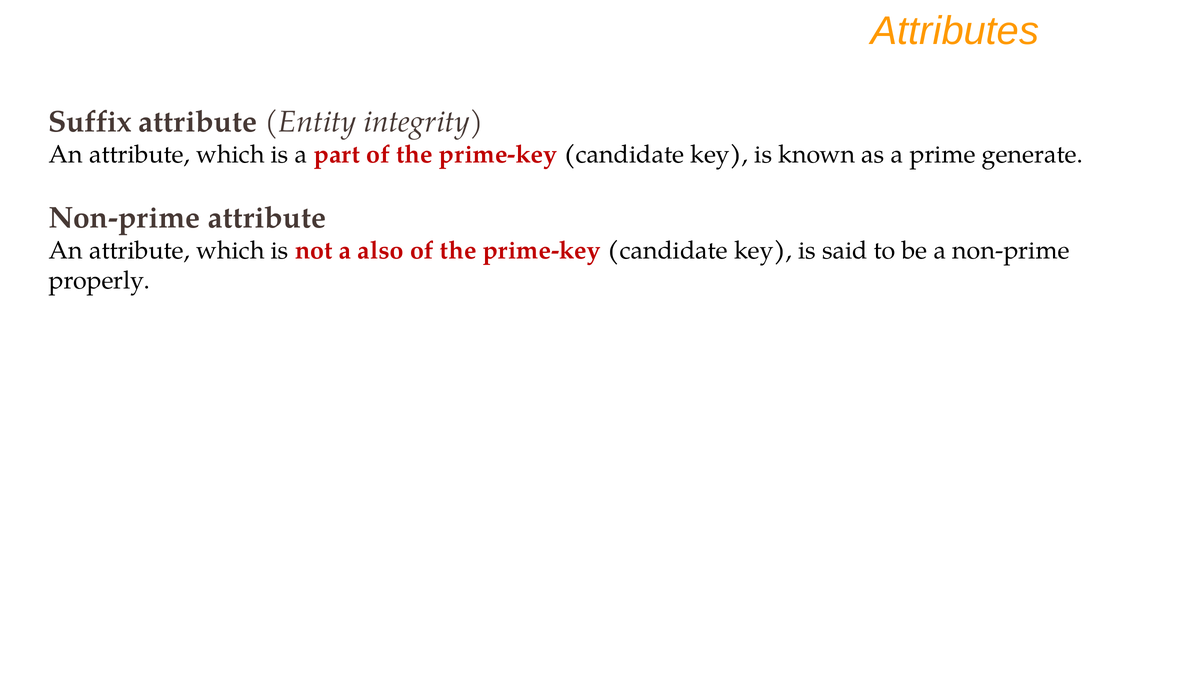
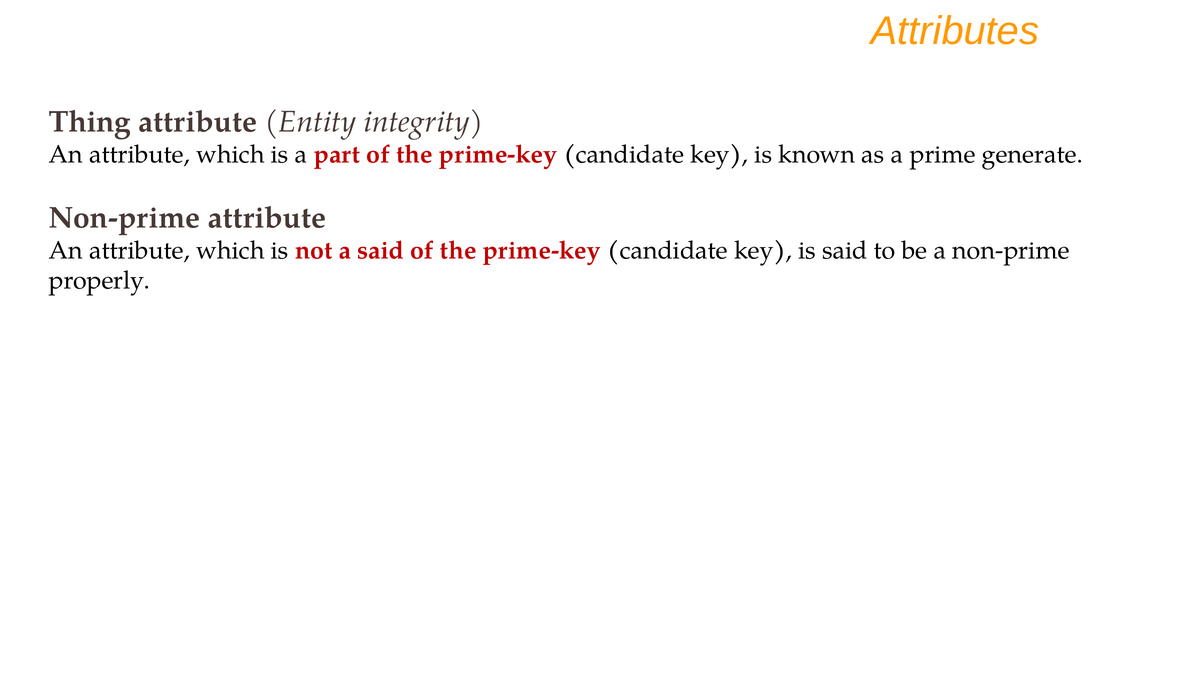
Suffix: Suffix -> Thing (90, 122)
a also: also -> said (381, 250)
